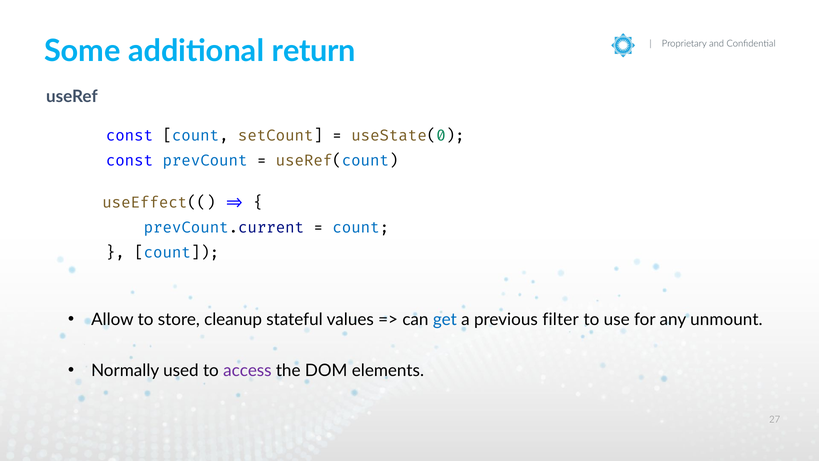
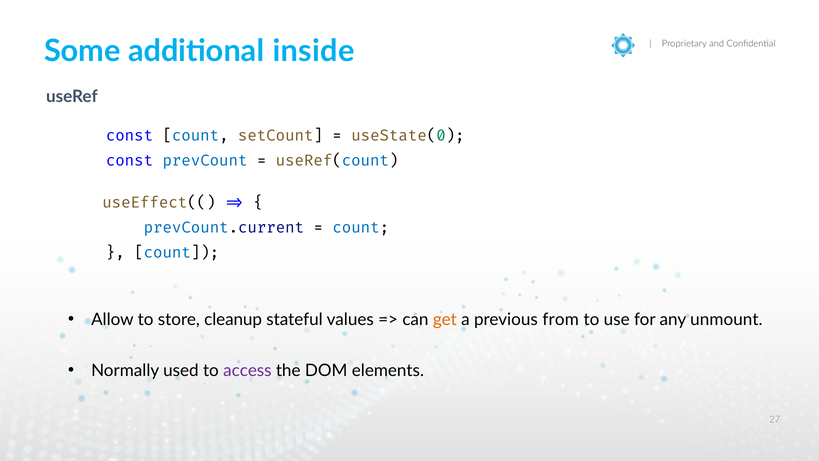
return: return -> inside (314, 51)
get colour: blue -> orange (445, 319)
filter: filter -> from (561, 319)
